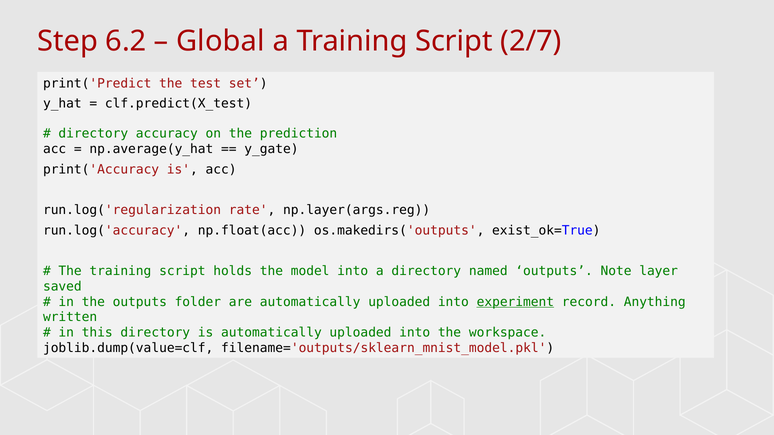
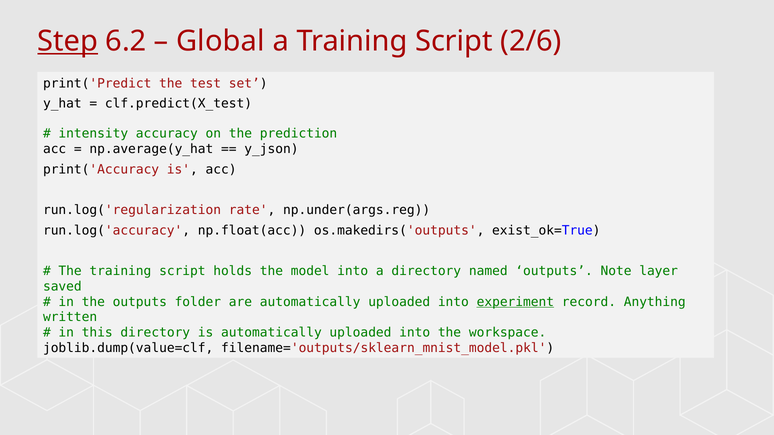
Step underline: none -> present (68, 41)
2/7: 2/7 -> 2/6 (531, 41)
directory: directory -> intensity (93, 134)
y_gate: y_gate -> y_json (271, 149)
np.layer(args.reg: np.layer(args.reg -> np.under(args.reg (357, 210)
